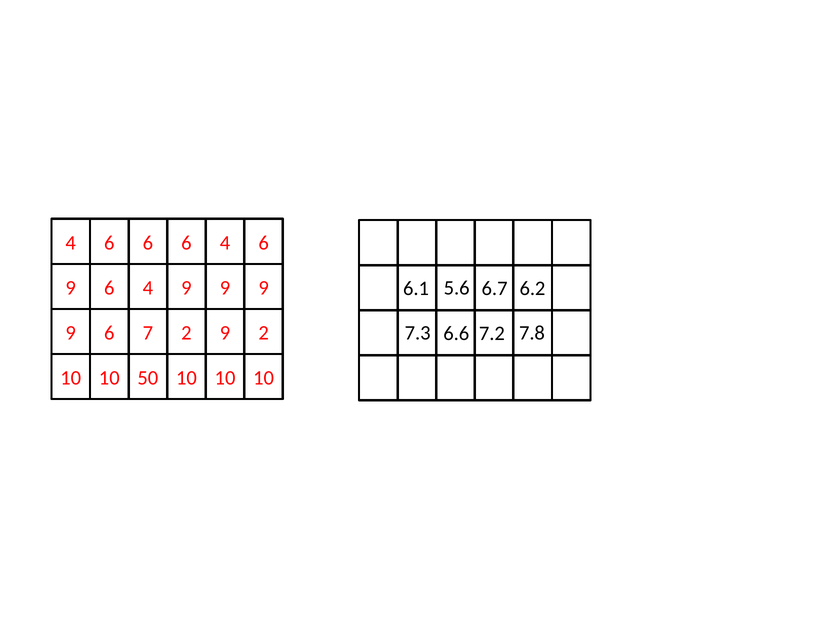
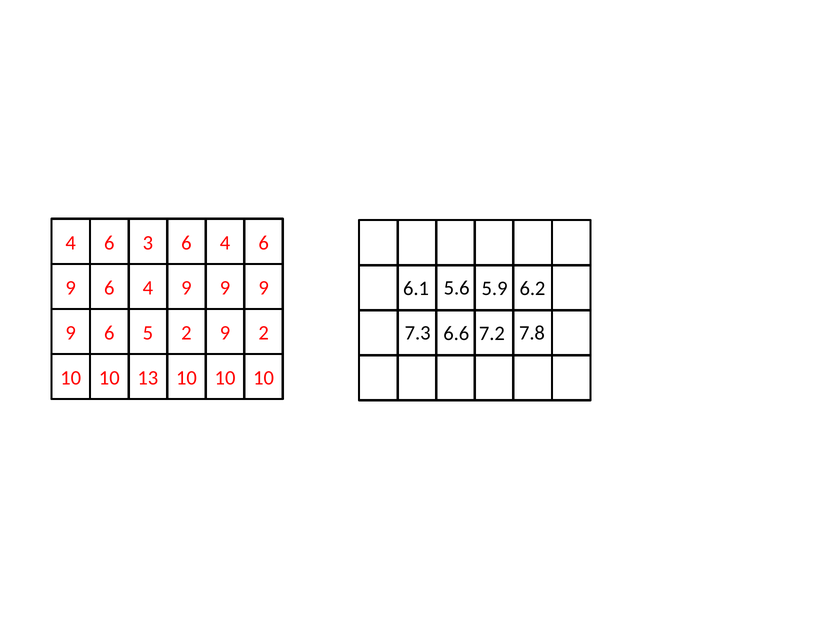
6: 6 -> 3 (148, 243)
6.7: 6.7 -> 5.9 (495, 288)
7: 7 -> 5 (148, 333)
50: 50 -> 13 (148, 378)
